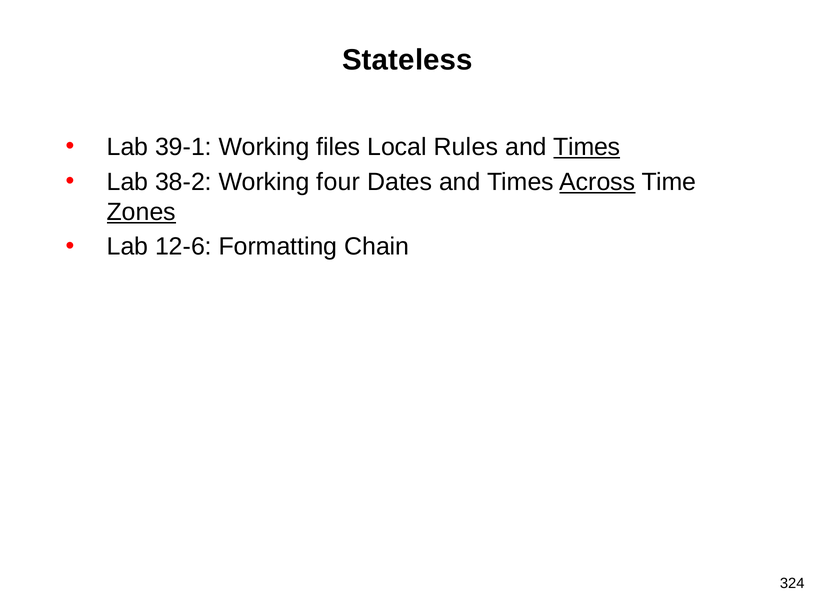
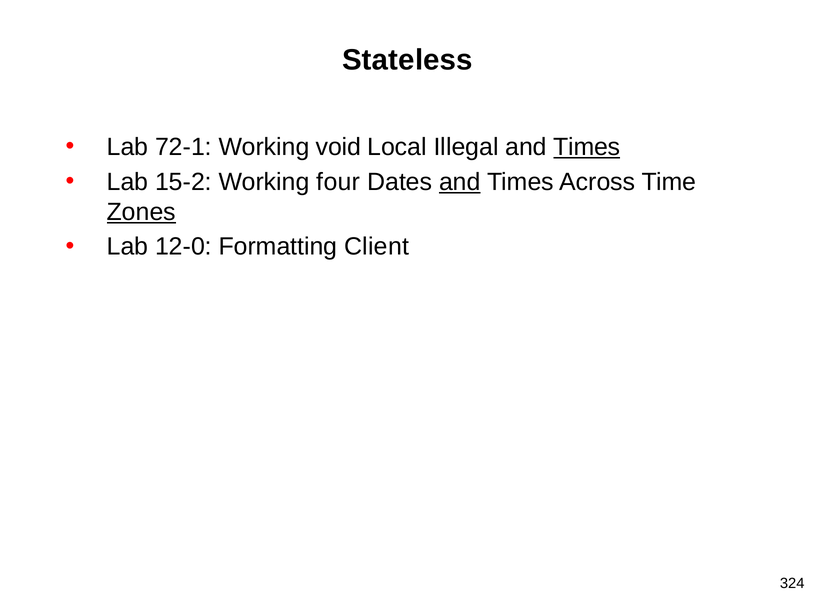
39-1: 39-1 -> 72-1 (183, 147)
files: files -> void (338, 147)
Rules: Rules -> Illegal (466, 147)
38-2: 38-2 -> 15-2 (183, 182)
and underline: none -> present (460, 182)
Across underline: present -> none (597, 182)
12-6: 12-6 -> 12-0 (183, 247)
Chain: Chain -> Client (377, 247)
